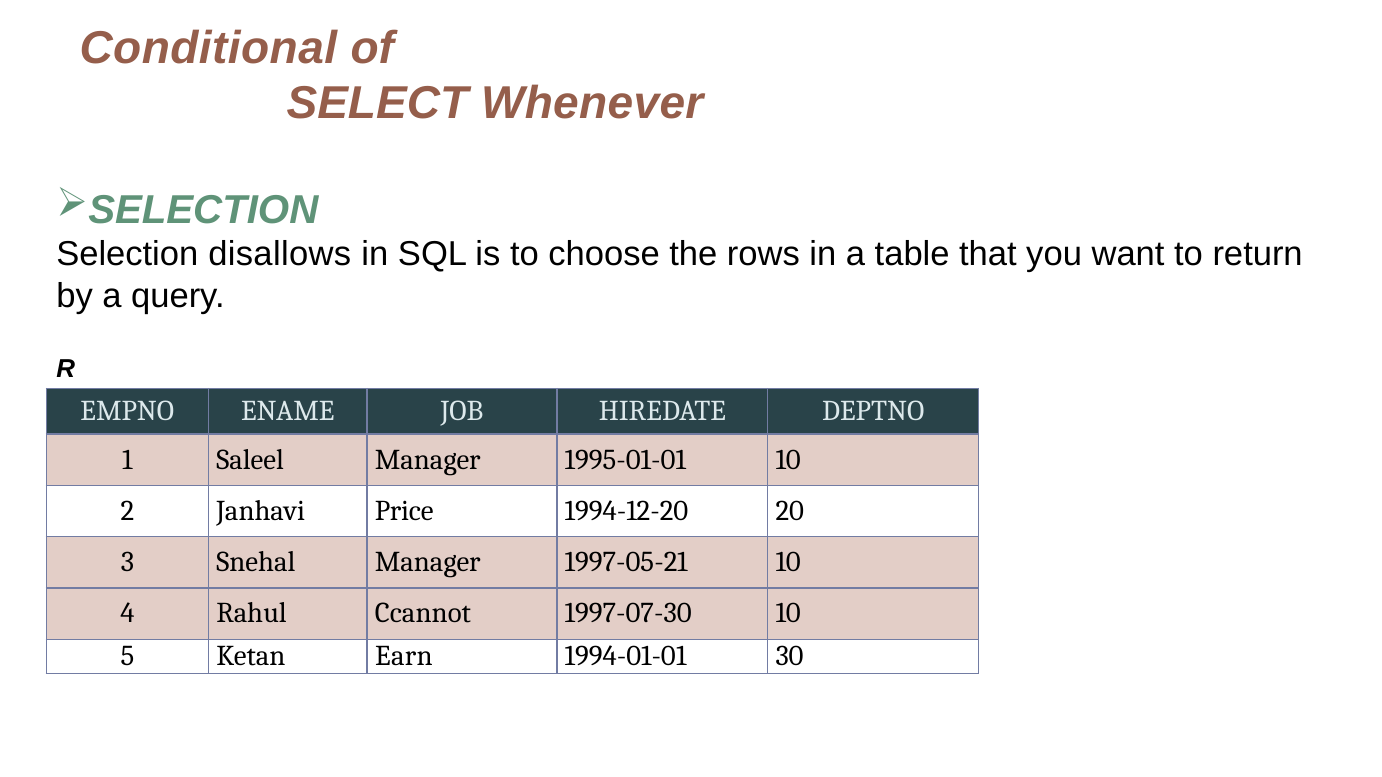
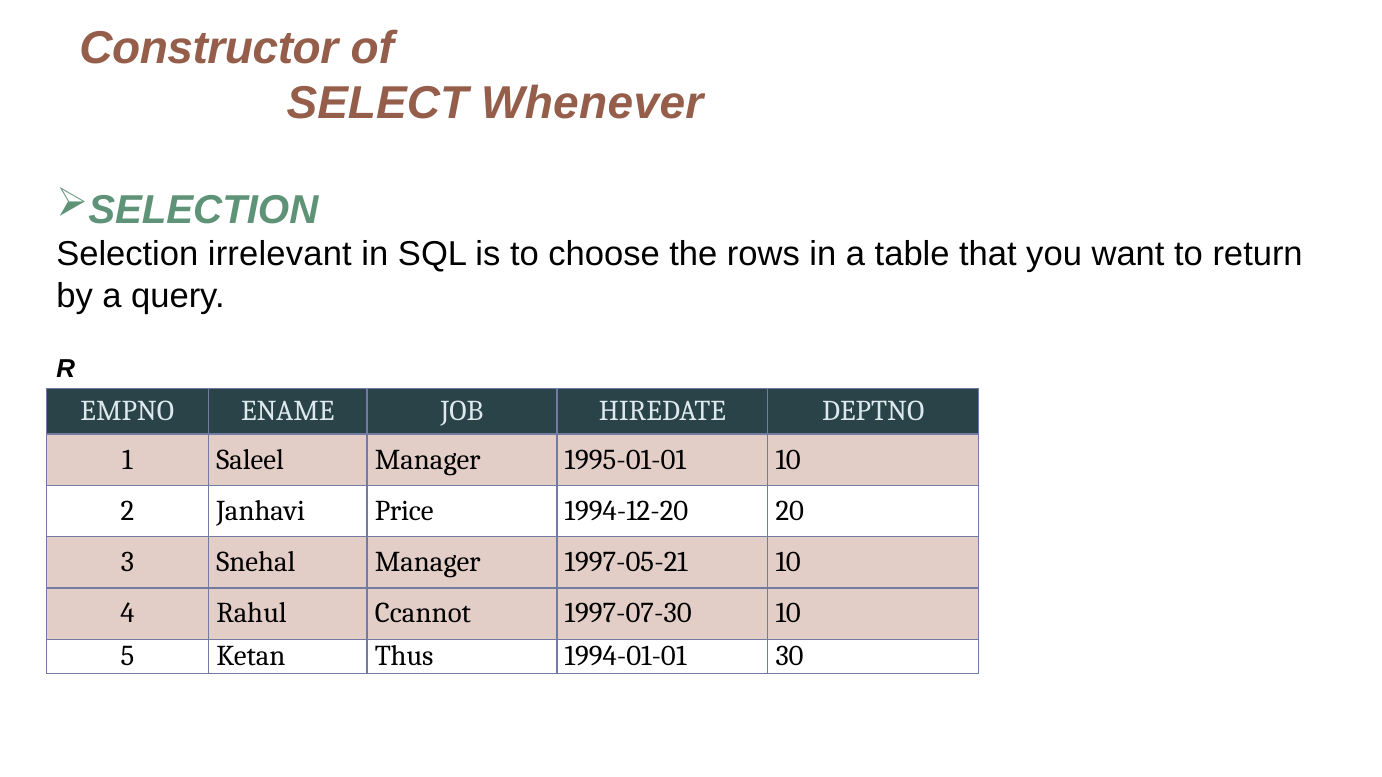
Conditional: Conditional -> Constructor (209, 48)
disallows: disallows -> irrelevant (280, 255)
Earn: Earn -> Thus (404, 656)
